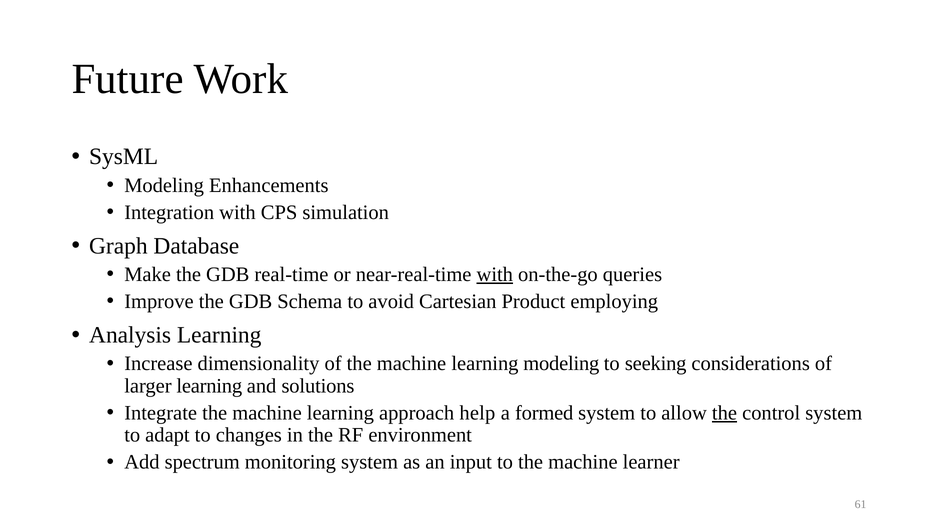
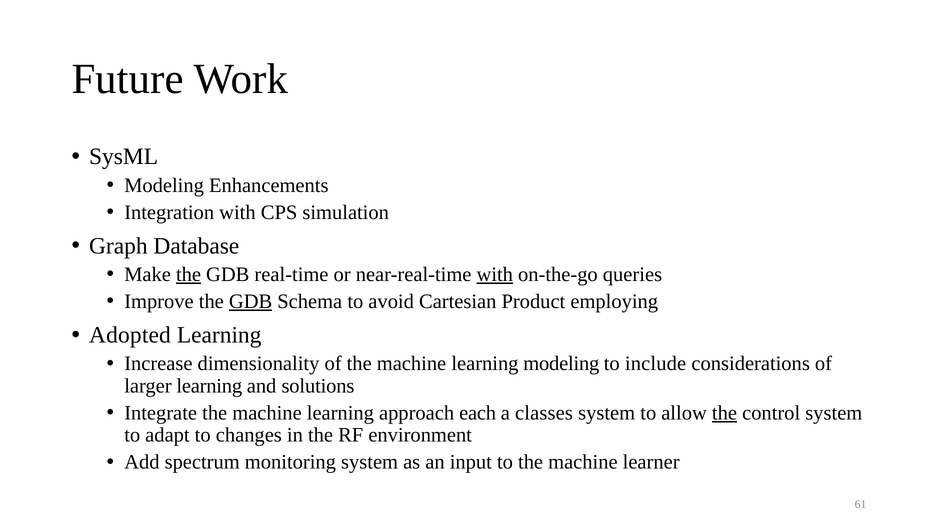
the underline: none -> present (189, 274)
GDB underline: none -> present (251, 301)
Analysis: Analysis -> Adopted (130, 335)
seeking: seeking -> include (656, 363)
help: help -> each (478, 413)
formed: formed -> classes (544, 413)
